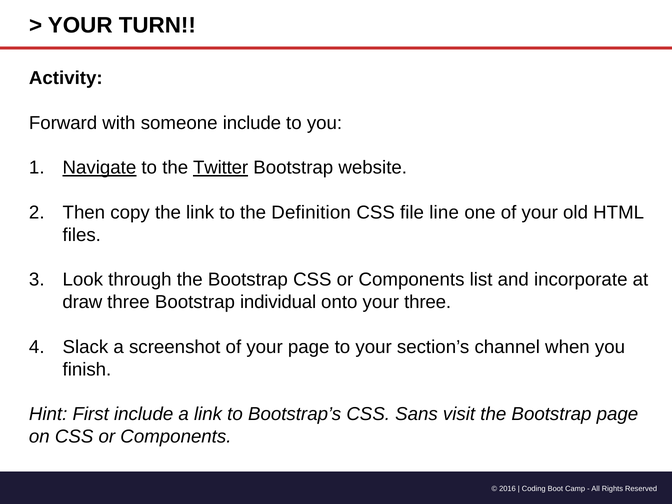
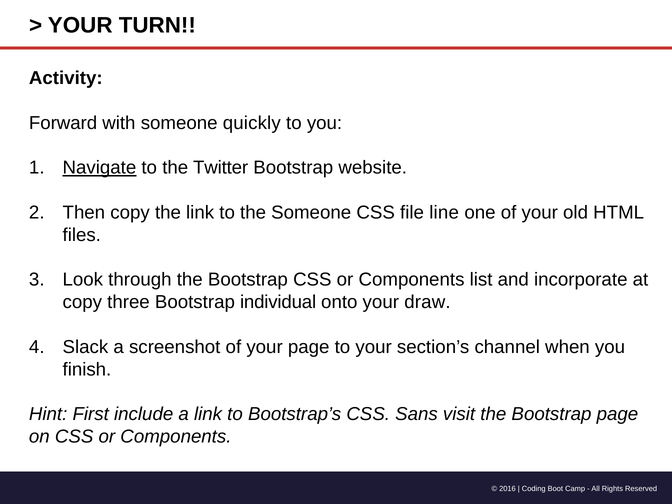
someone include: include -> quickly (252, 123)
Twitter underline: present -> none (221, 168)
the Definition: Definition -> Someone (311, 213)
draw: draw -> copy (82, 302)
your three: three -> draw (427, 302)
